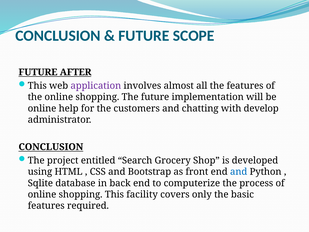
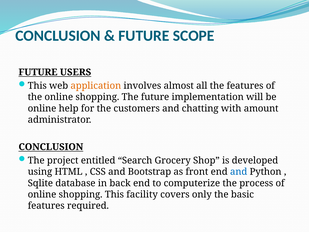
AFTER: AFTER -> USERS (76, 72)
application colour: purple -> orange (96, 86)
develop: develop -> amount (261, 108)
